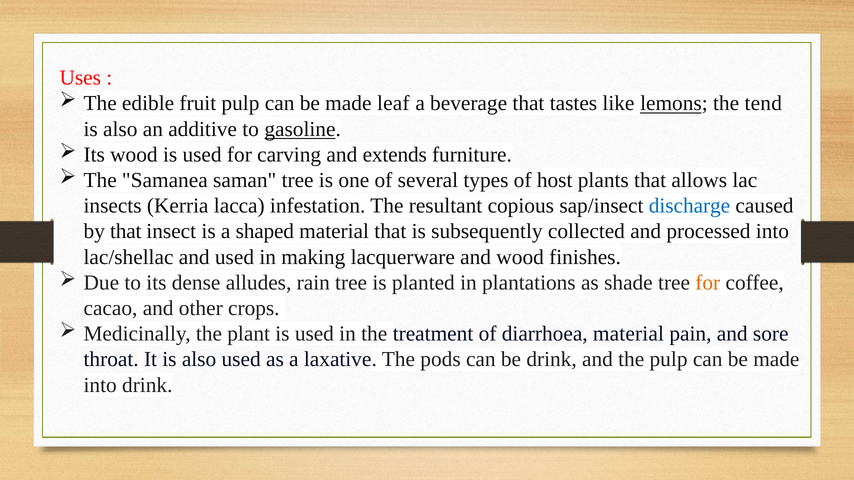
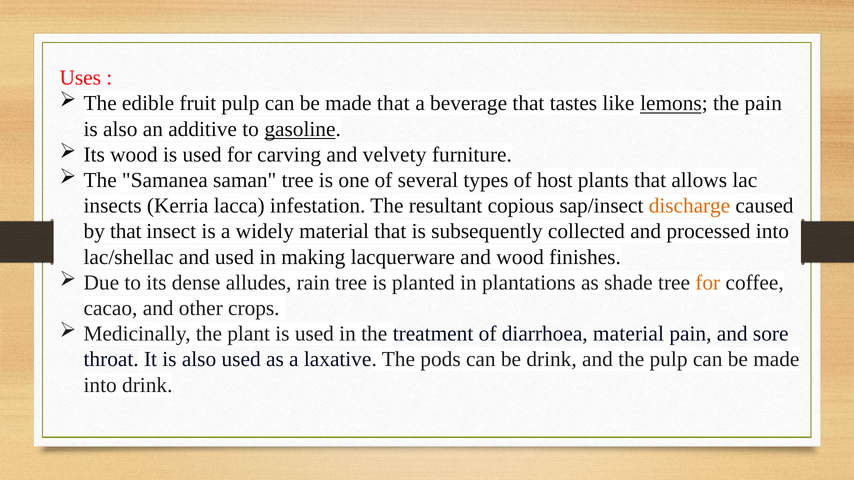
made leaf: leaf -> that (393, 104)
the tend: tend -> pain (763, 104)
extends: extends -> velvety (395, 155)
discharge colour: blue -> orange (690, 206)
shaped: shaped -> widely (265, 232)
